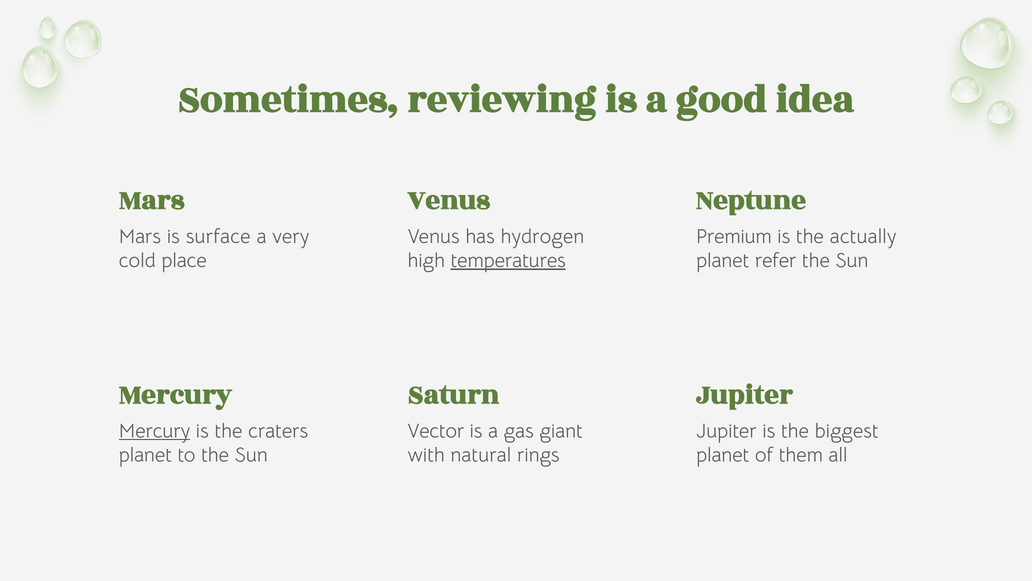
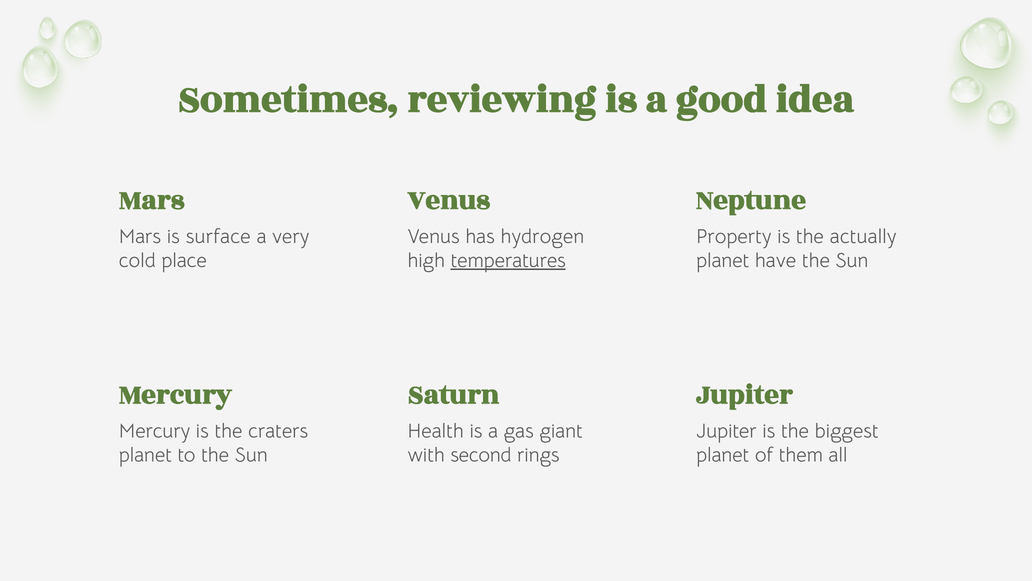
Premium: Premium -> Property (734, 236)
refer: refer -> have (776, 260)
Mercury underline: present -> none (155, 431)
Vector: Vector -> Health (436, 431)
natural: natural -> second (481, 455)
